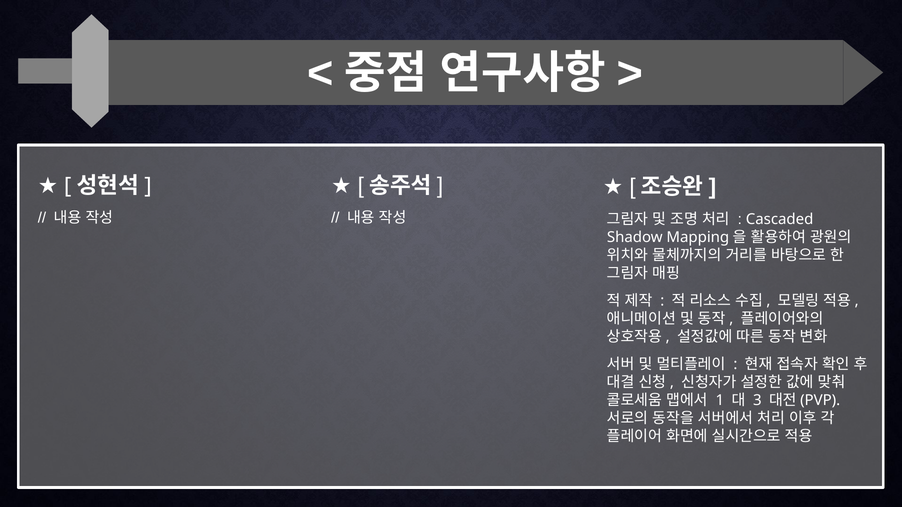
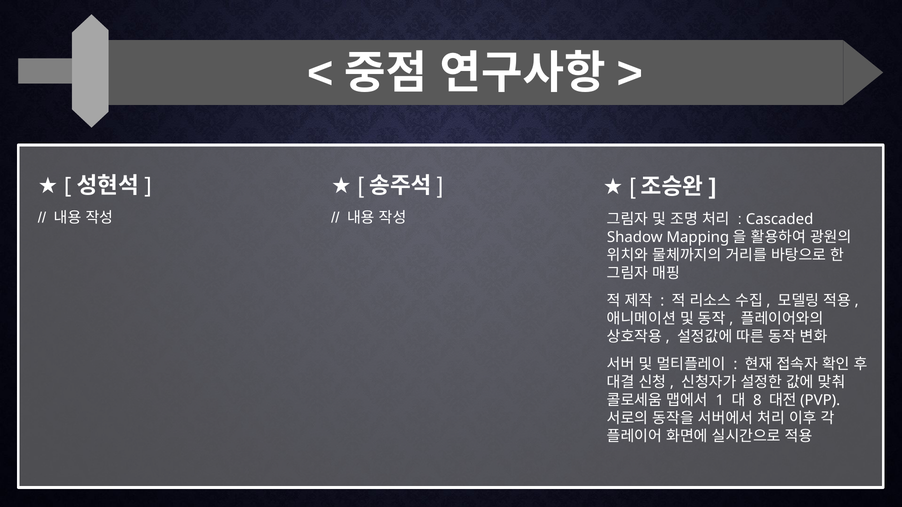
3: 3 -> 8 (757, 400)
